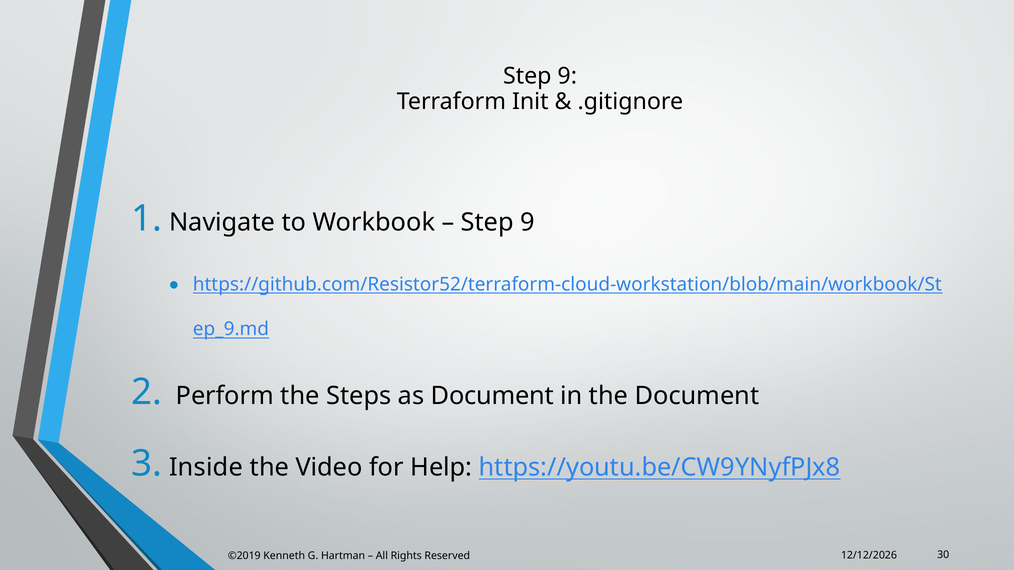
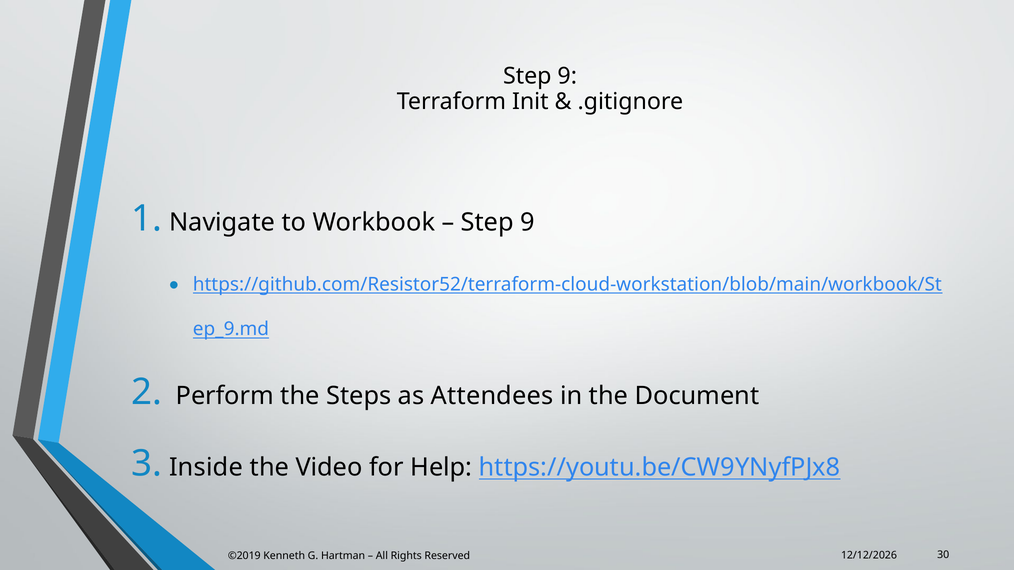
as Document: Document -> Attendees (492, 396)
